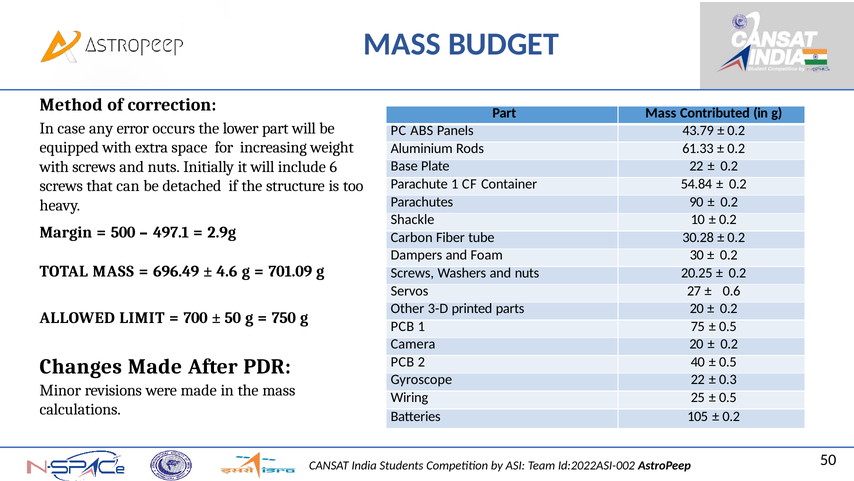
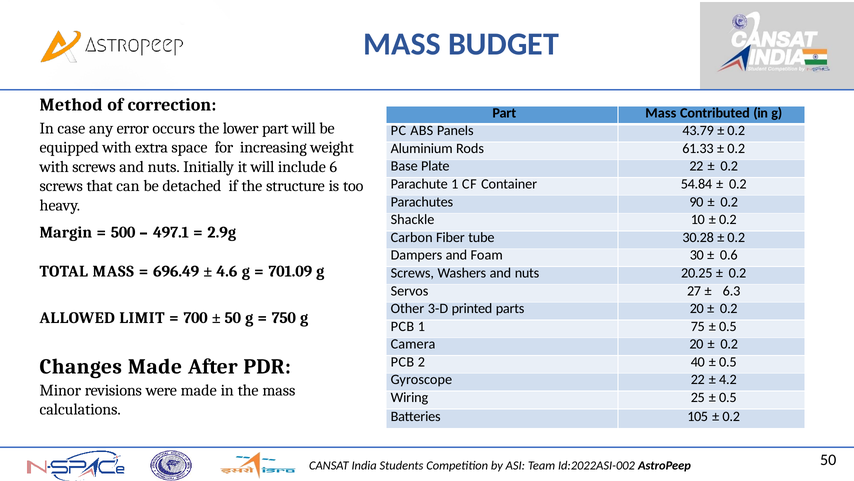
0.2: 0.2 -> 0.6 (729, 255)
0.6: 0.6 -> 6.3 (732, 291)
0.3: 0.3 -> 4.2 (728, 379)
